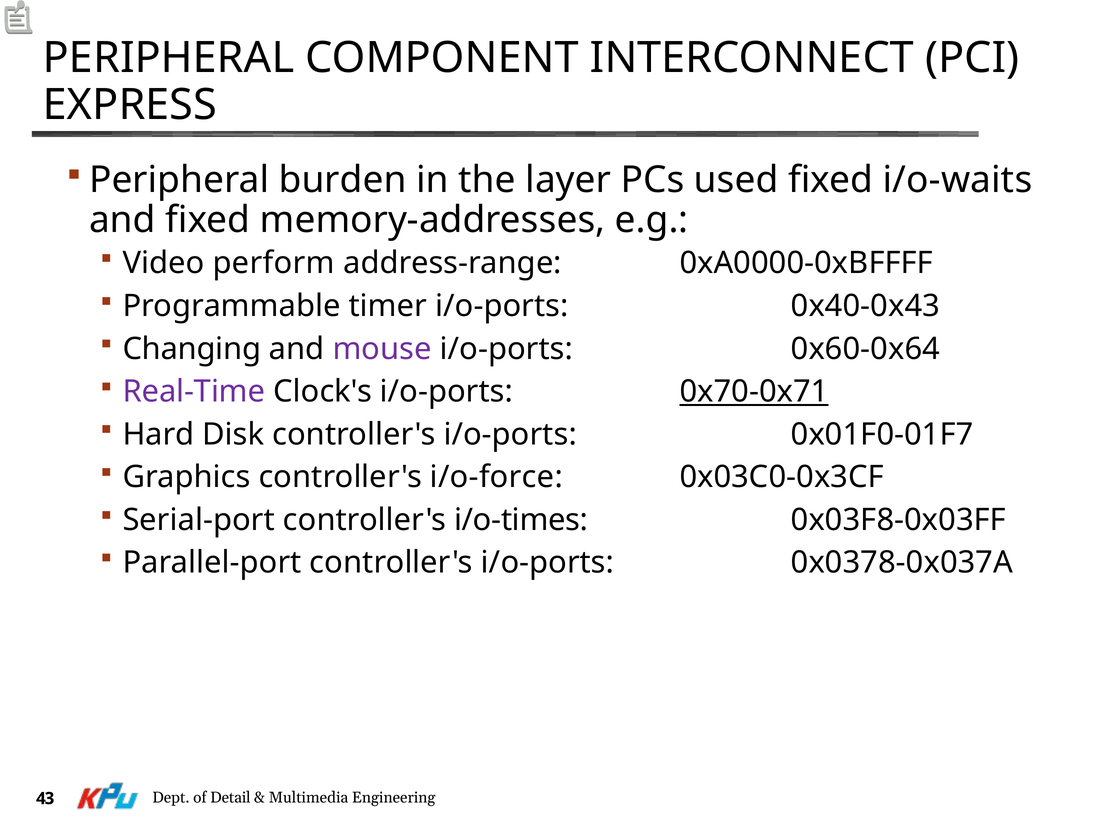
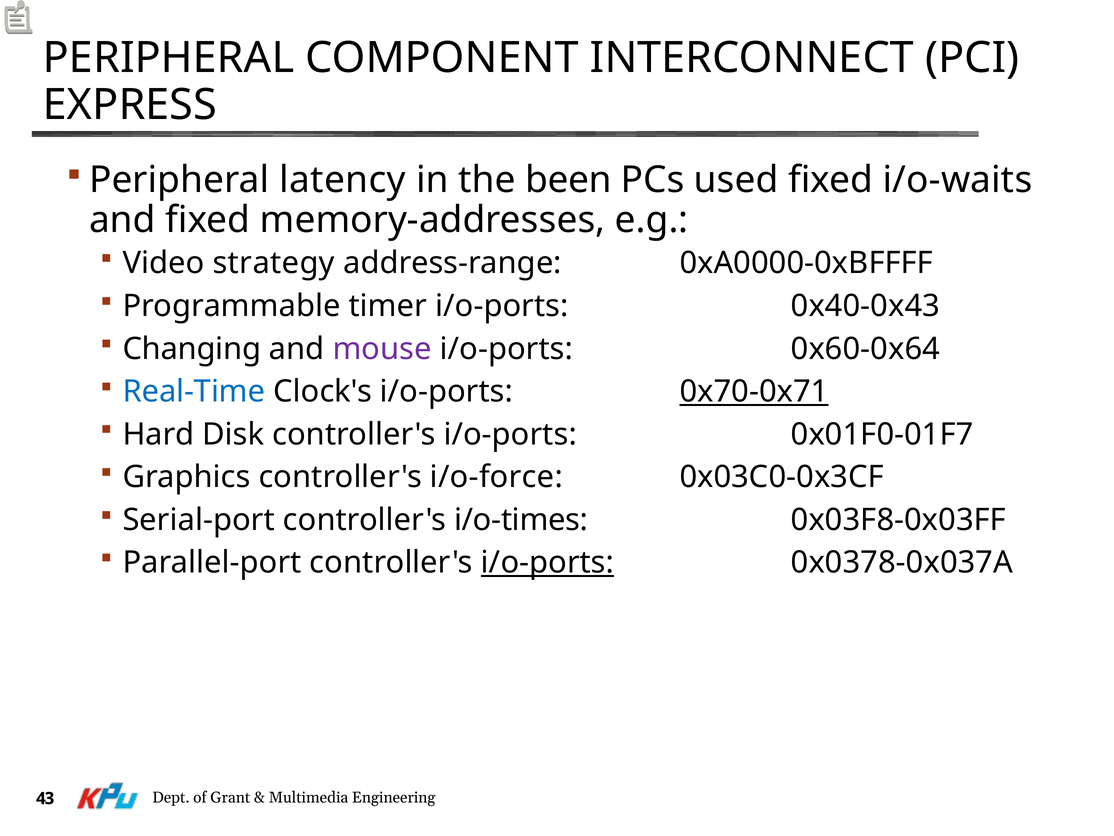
burden: burden -> latency (342, 180)
layer: layer -> been (568, 180)
perform: perform -> strategy (274, 263)
Real-Time colour: purple -> blue (194, 391)
i/o-ports underline: none -> present (548, 562)
Detail: Detail -> Grant (230, 797)
